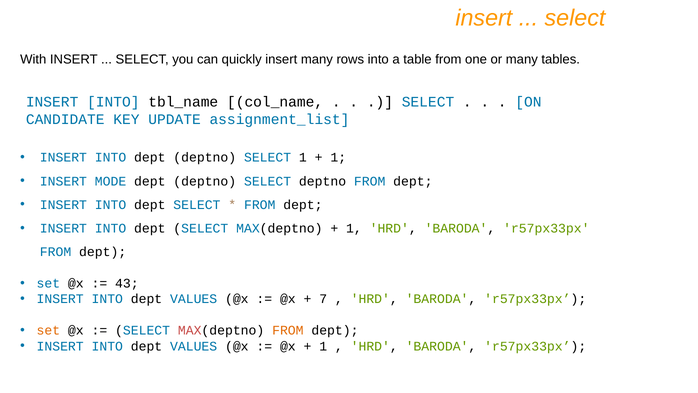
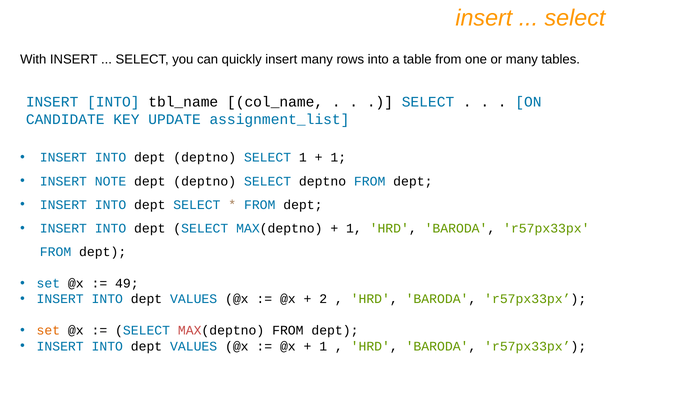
MODE: MODE -> NOTE (111, 181)
43: 43 -> 49 (127, 283)
7: 7 -> 2 (323, 299)
FROM colour: orange -> black (288, 330)
